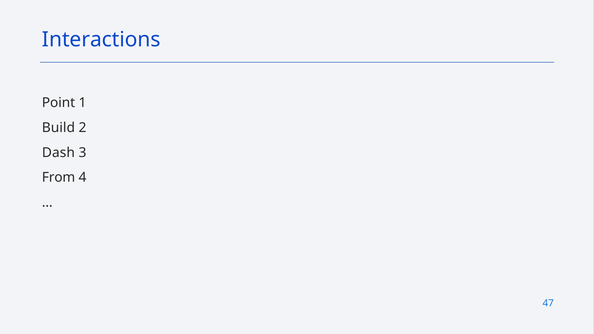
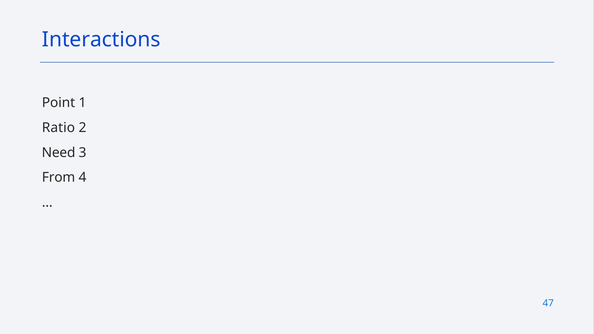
Build: Build -> Ratio (58, 128)
Dash: Dash -> Need (59, 153)
